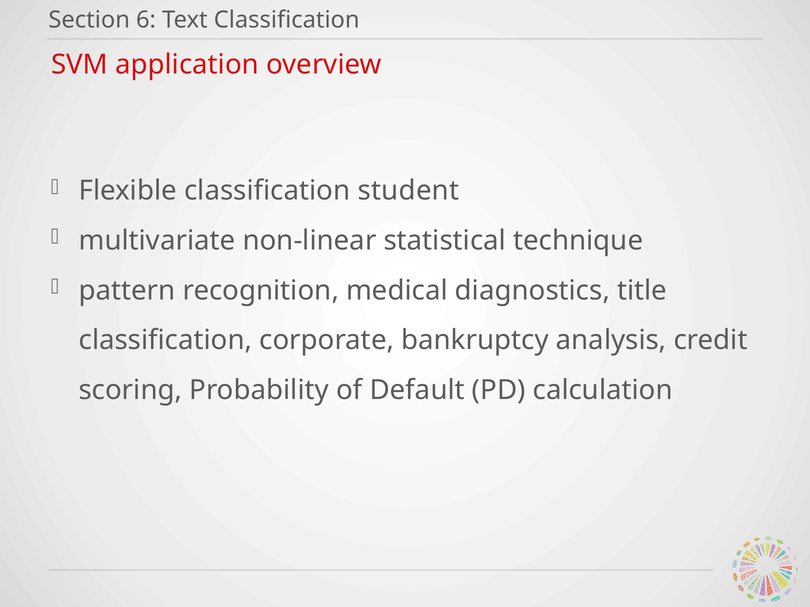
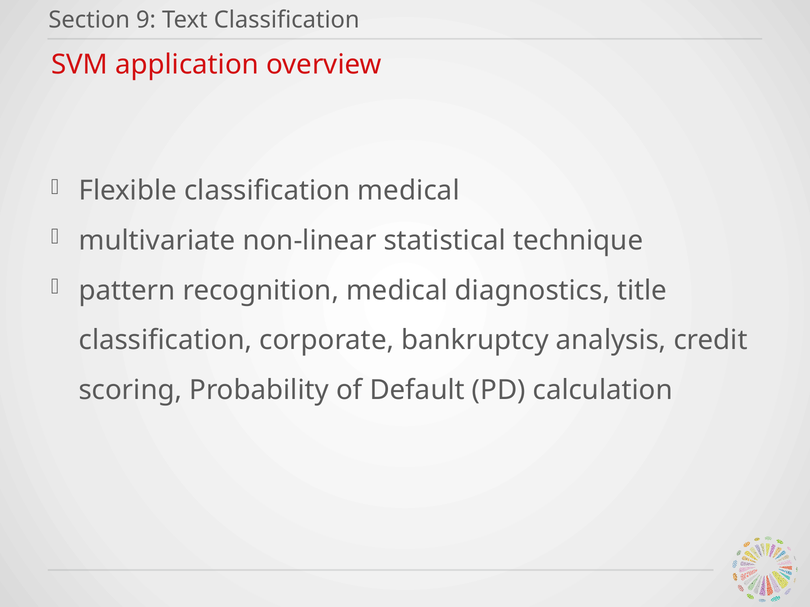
6: 6 -> 9 (146, 20)
classification student: student -> medical (409, 191)
